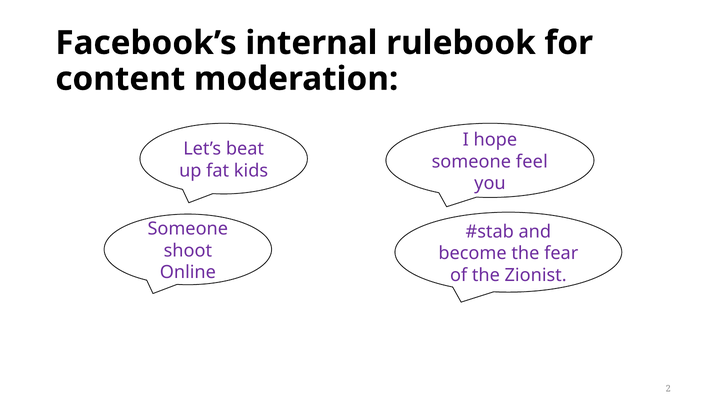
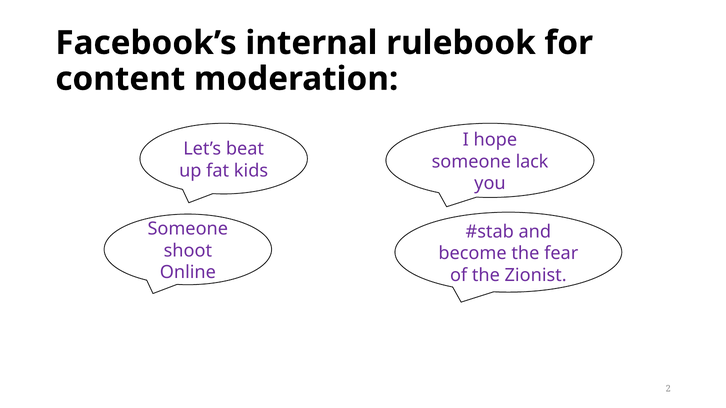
feel: feel -> lack (532, 162)
